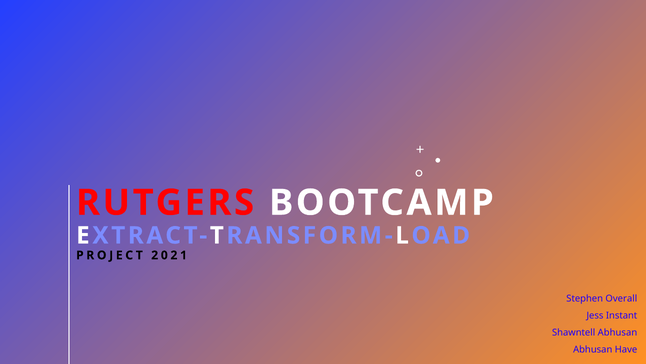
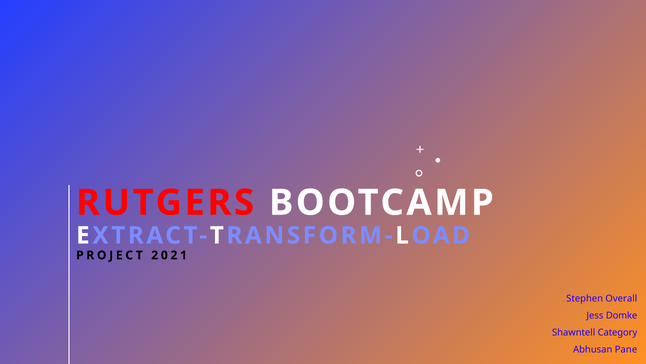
Instant: Instant -> Domke (622, 315)
Shawntell Abhusan: Abhusan -> Category (618, 332)
Have: Have -> Pane (626, 349)
